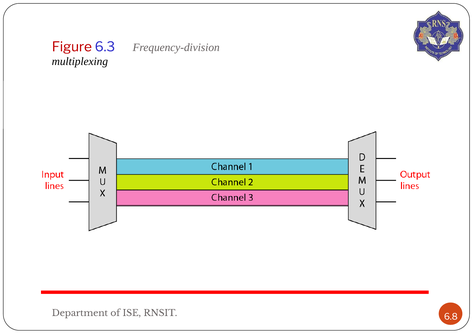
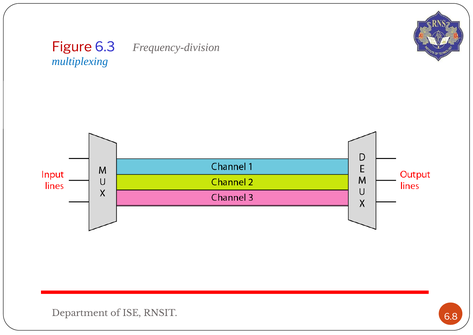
multiplexing colour: black -> blue (80, 61)
